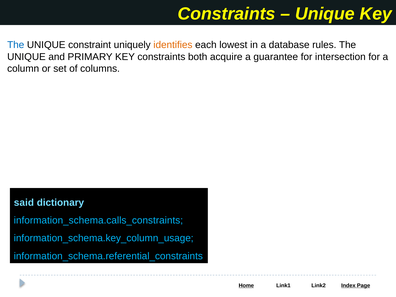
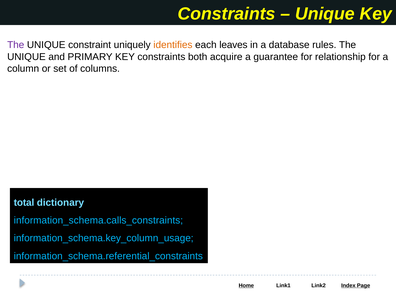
The colour: blue -> purple (16, 45)
lowest: lowest -> leaves (233, 45)
intersection: intersection -> relationship (340, 57)
said: said -> total (24, 203)
